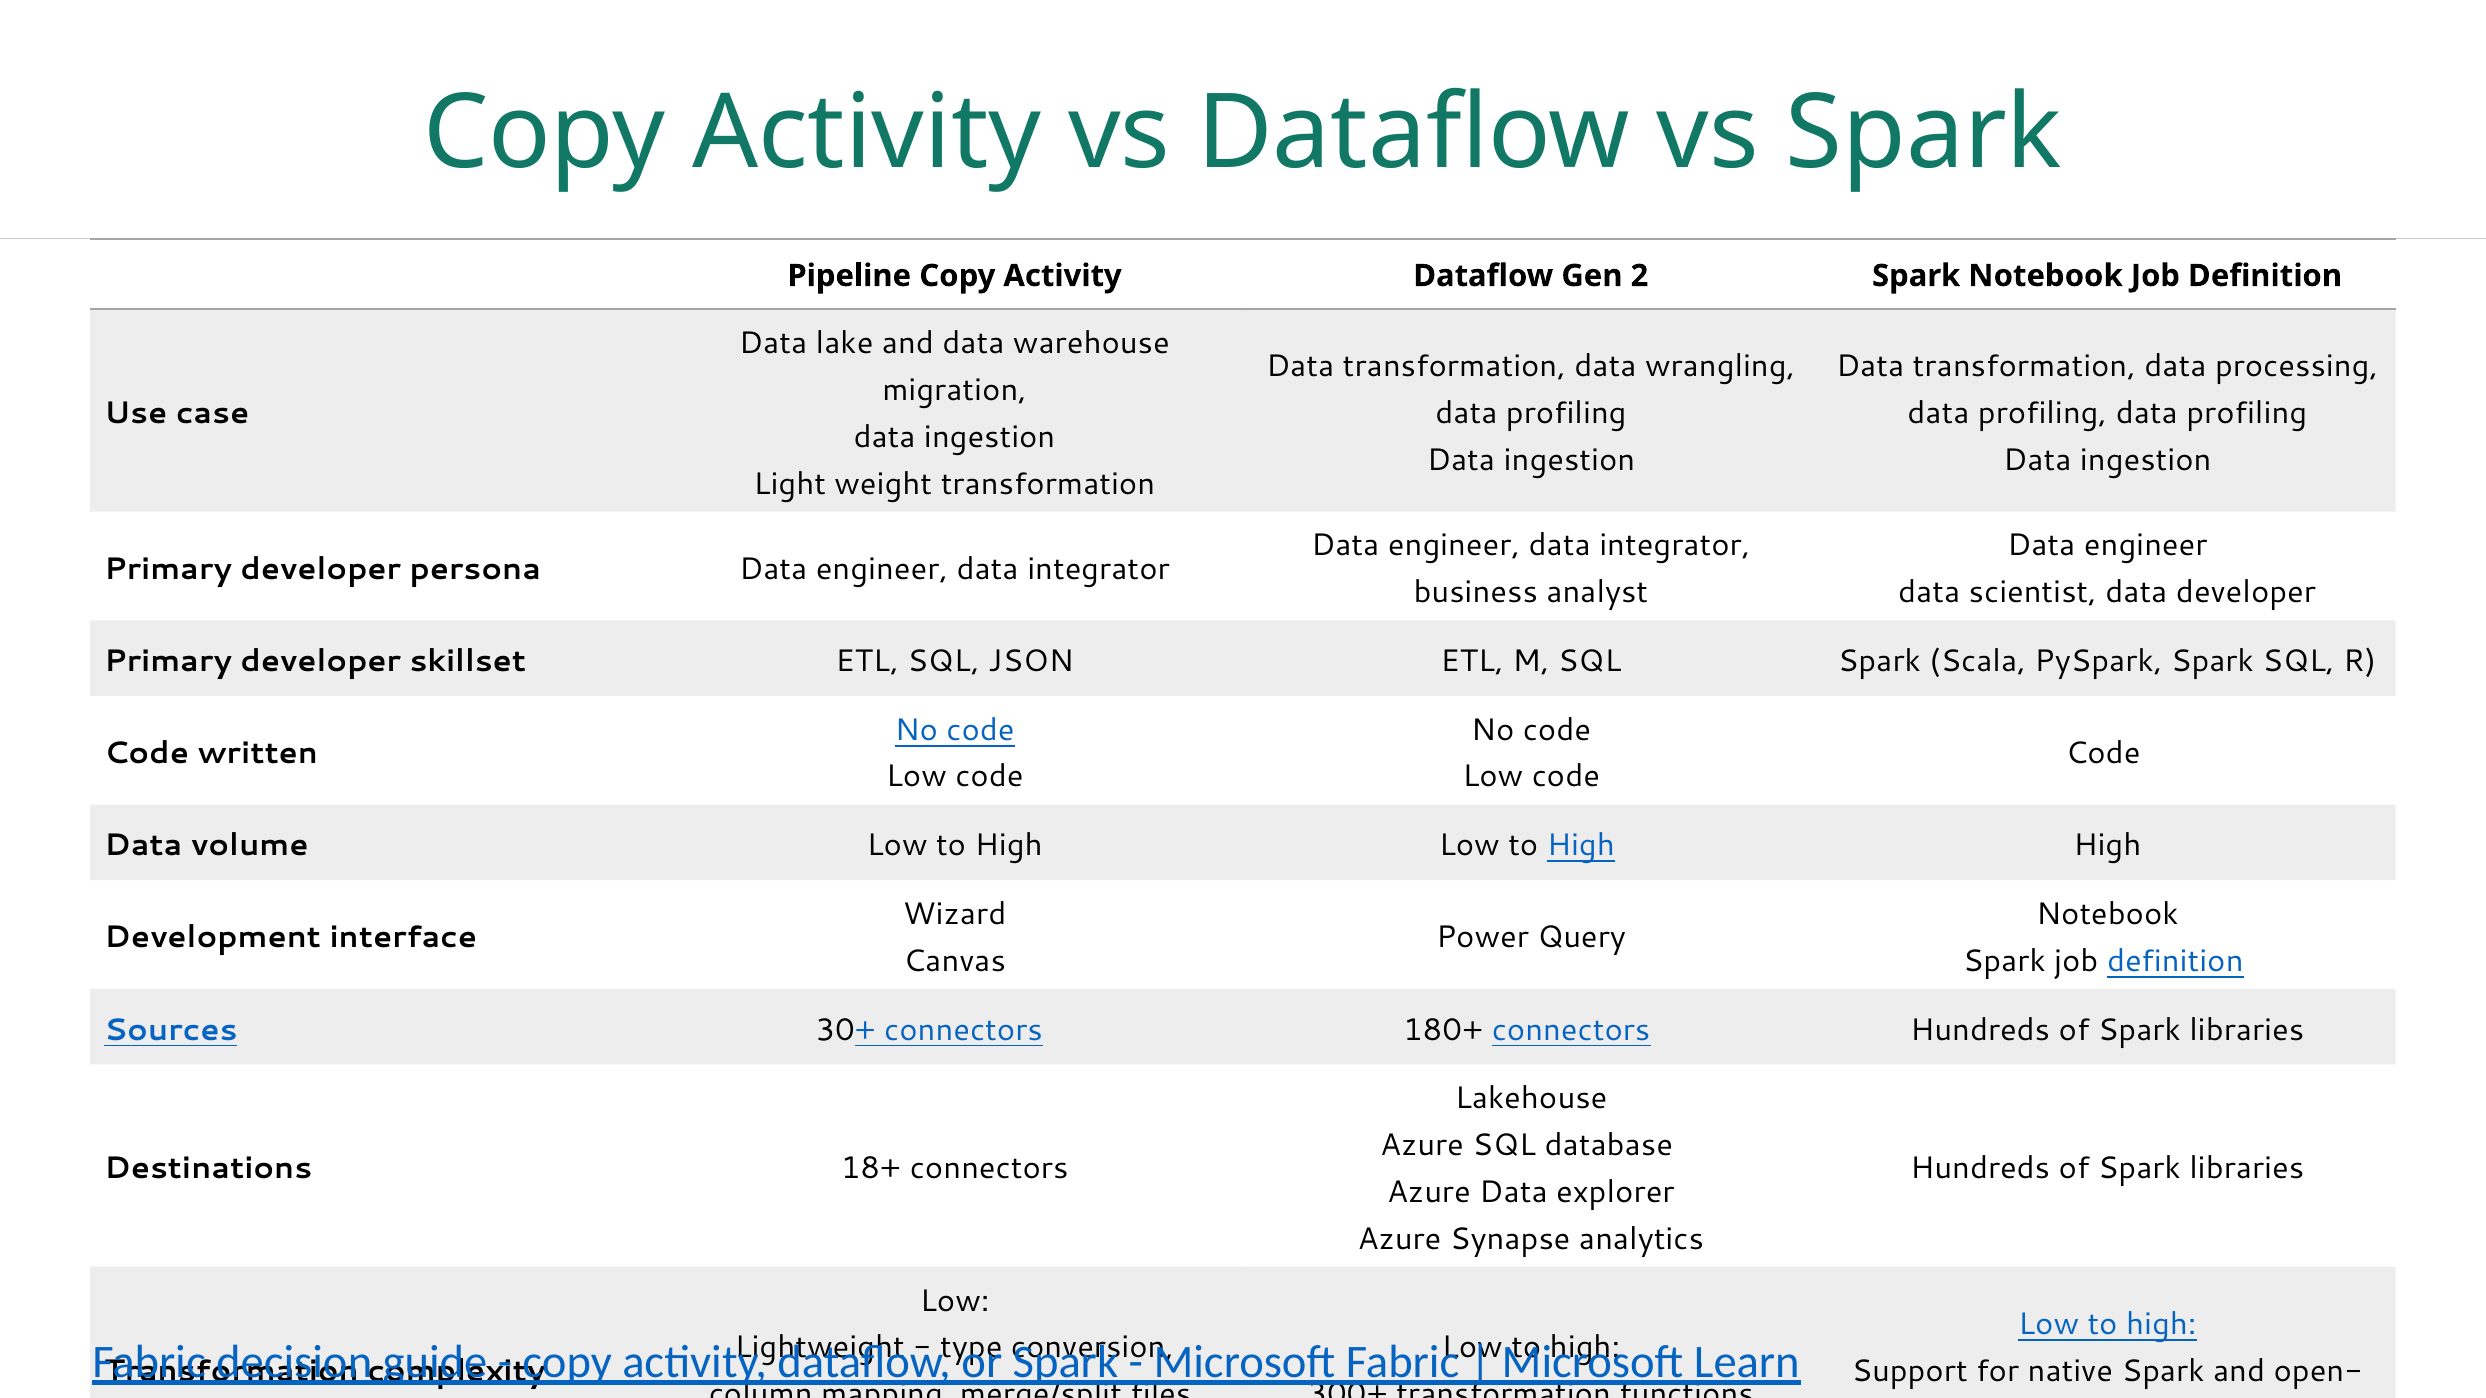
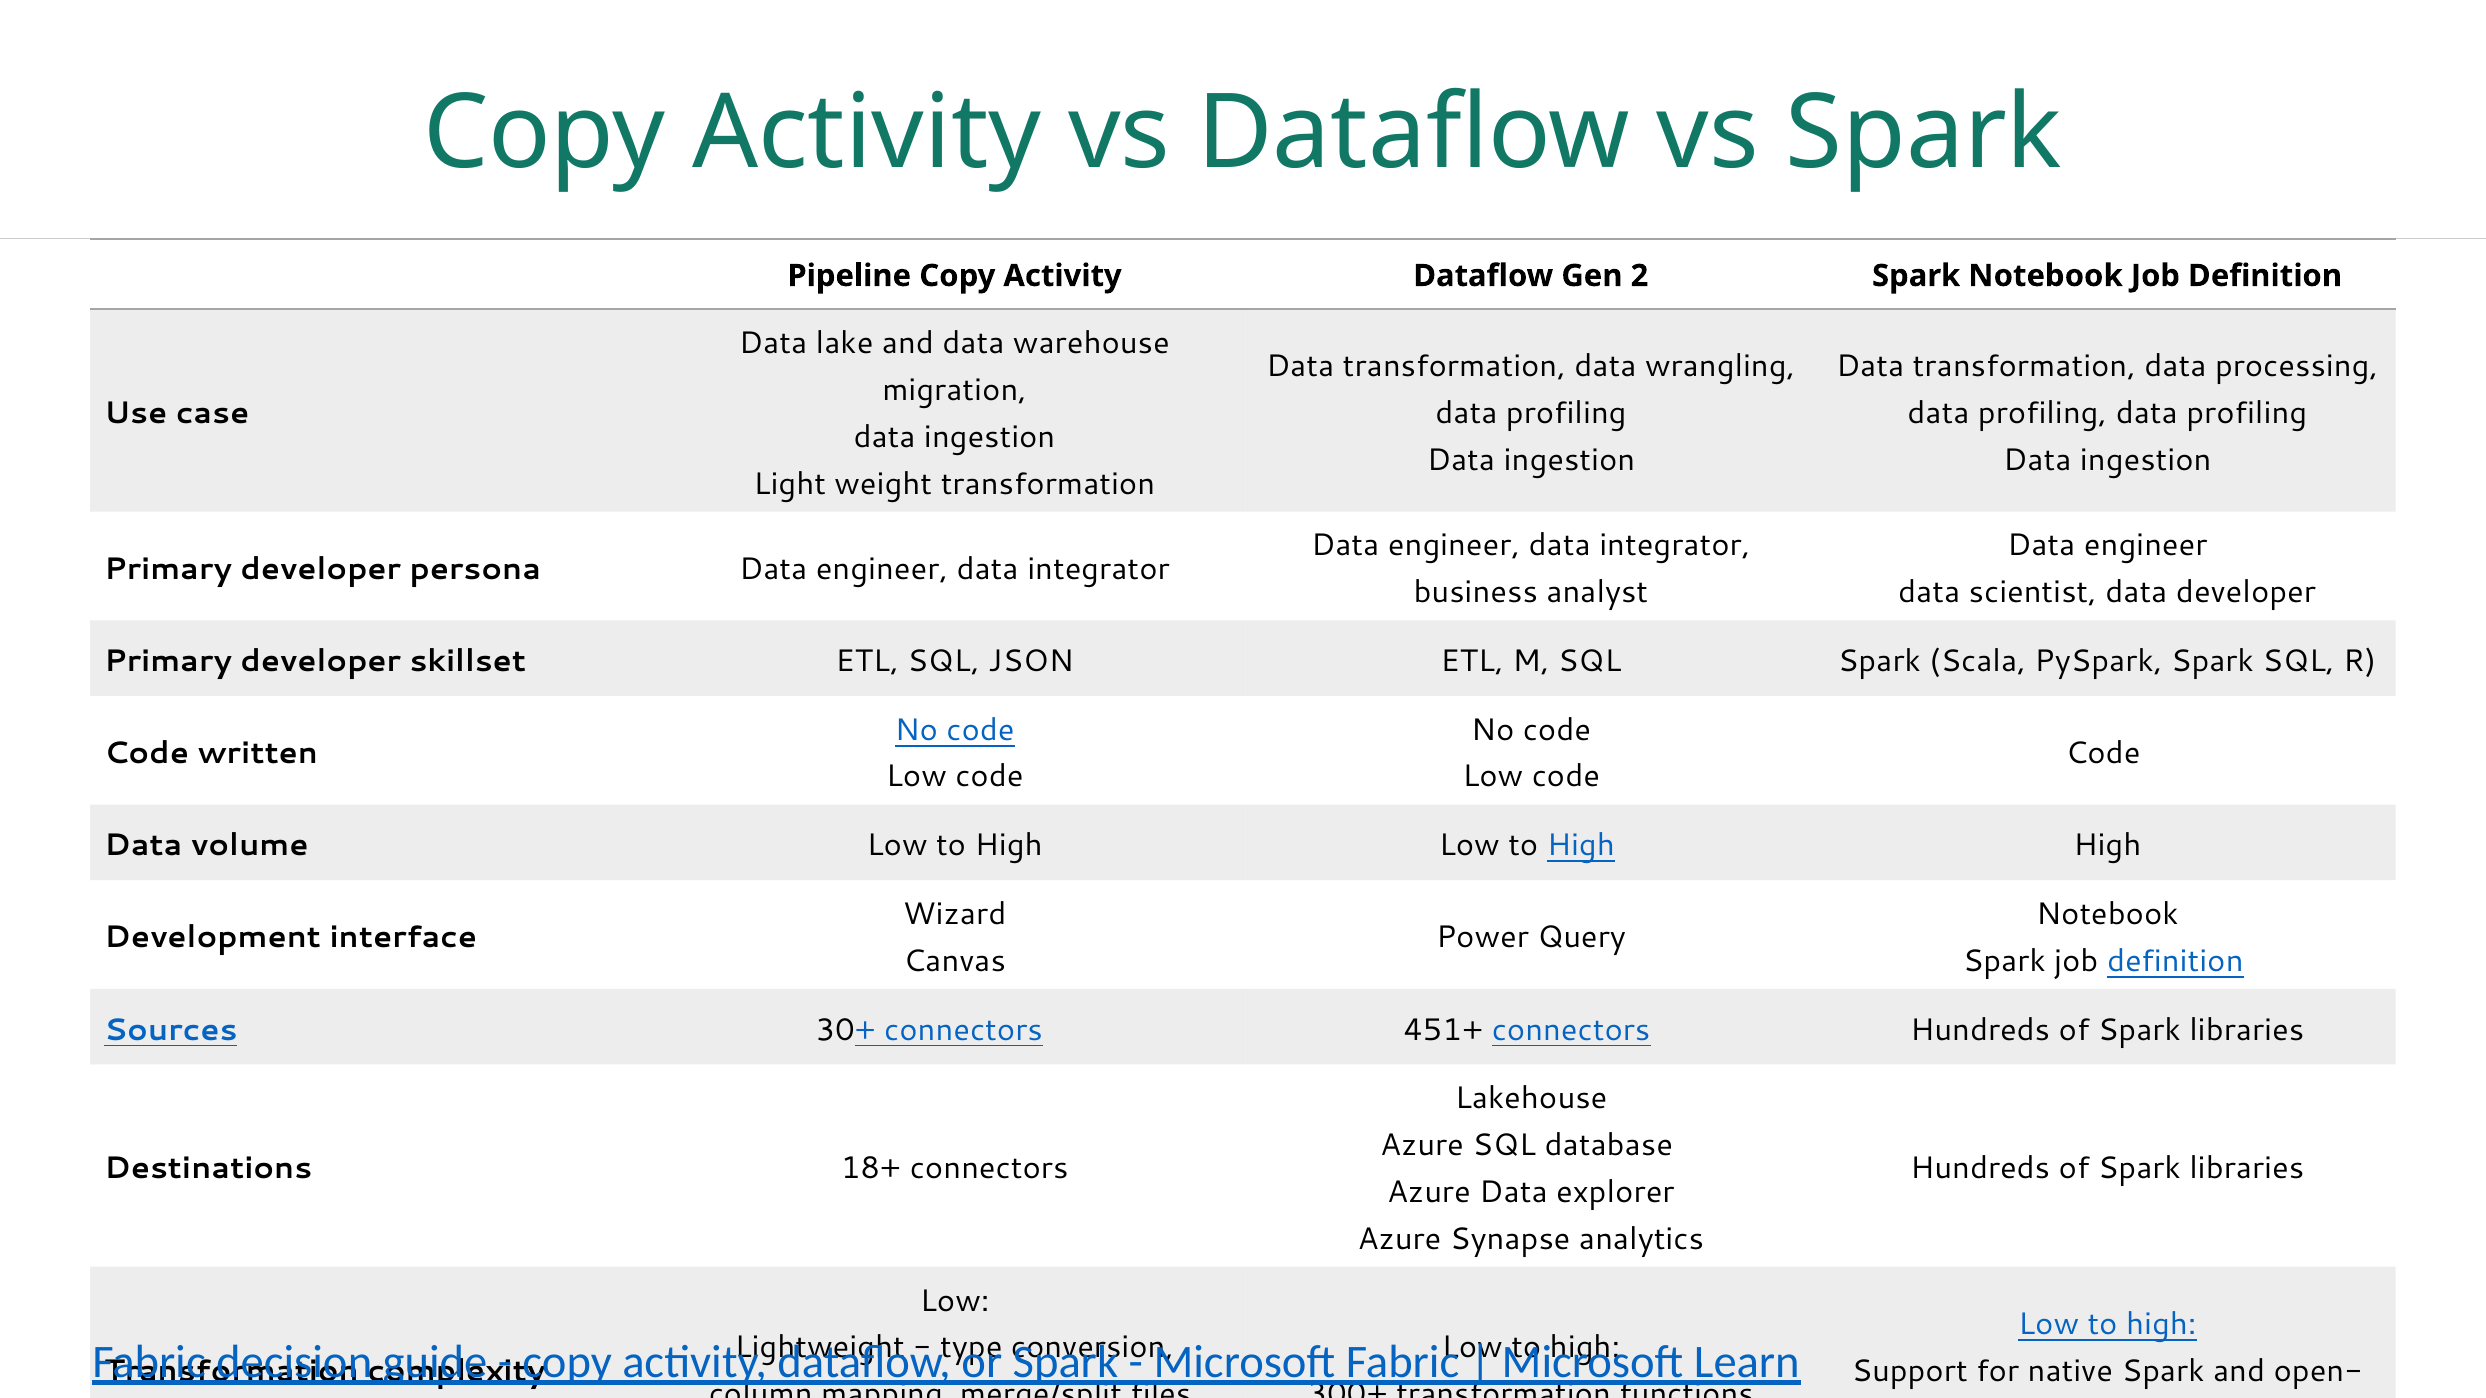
180+: 180+ -> 451+ (1443, 1030)
